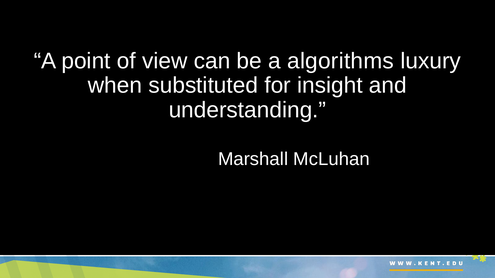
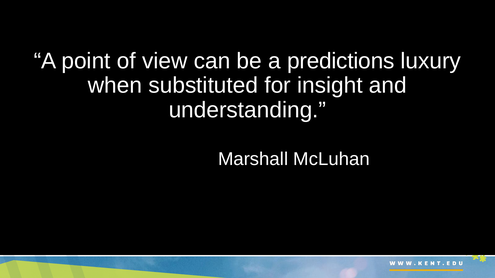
a algorithms: algorithms -> predictions (341, 61)
